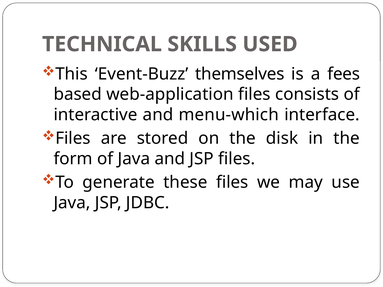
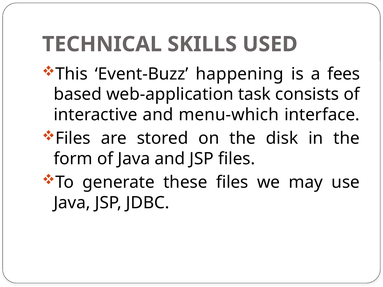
themselves: themselves -> happening (240, 74)
web-application files: files -> task (254, 94)
